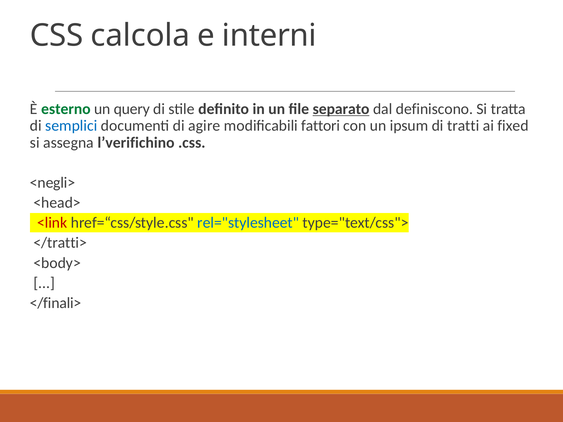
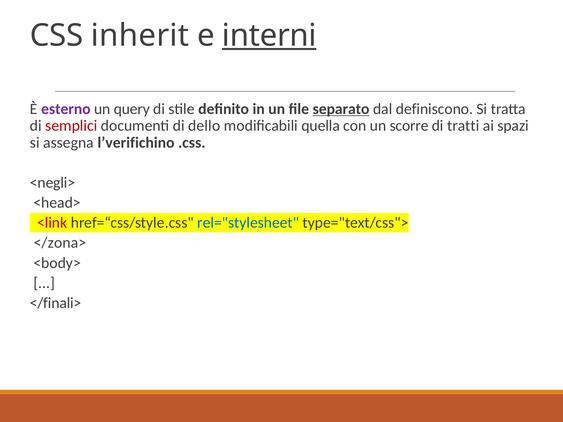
calcola: calcola -> inherit (140, 36)
interni underline: none -> present (269, 36)
esterno colour: green -> purple (66, 109)
semplici colour: blue -> red (71, 126)
agire: agire -> dello (204, 126)
fattori: fattori -> quella (321, 126)
ipsum: ipsum -> scorre (409, 126)
fixed: fixed -> spazi (513, 126)
</tratti>: </tratti> -> </zona> (60, 243)
